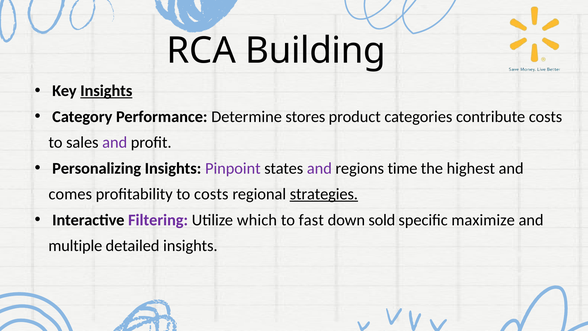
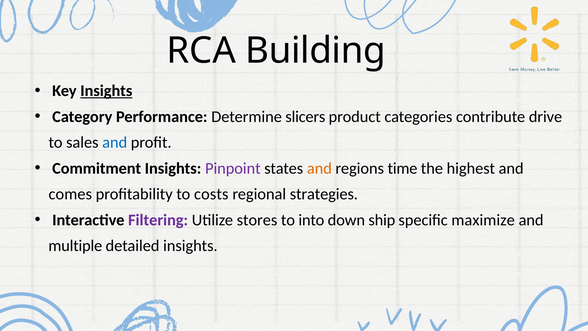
stores: stores -> slicers (305, 117)
contribute costs: costs -> drive (546, 117)
and colour: purple -> blue (115, 142)
Personalizing: Personalizing -> Commitment (97, 168)
and colour: purple -> orange (319, 168)
strategies underline: present -> none (324, 194)
which: which -> stores (257, 220)
fast: fast -> into (311, 220)
sold: sold -> ship (382, 220)
